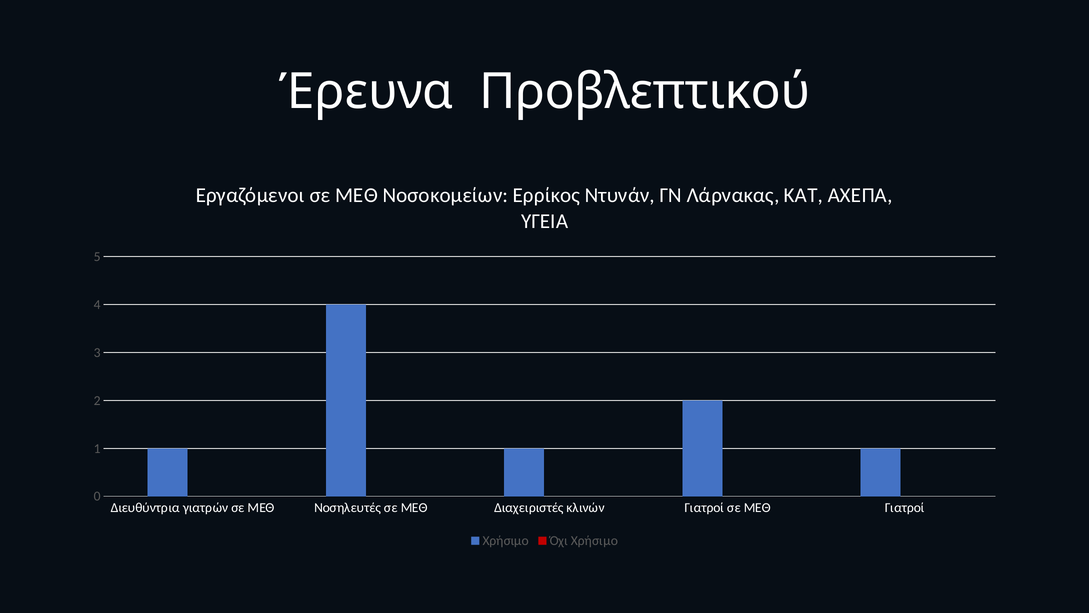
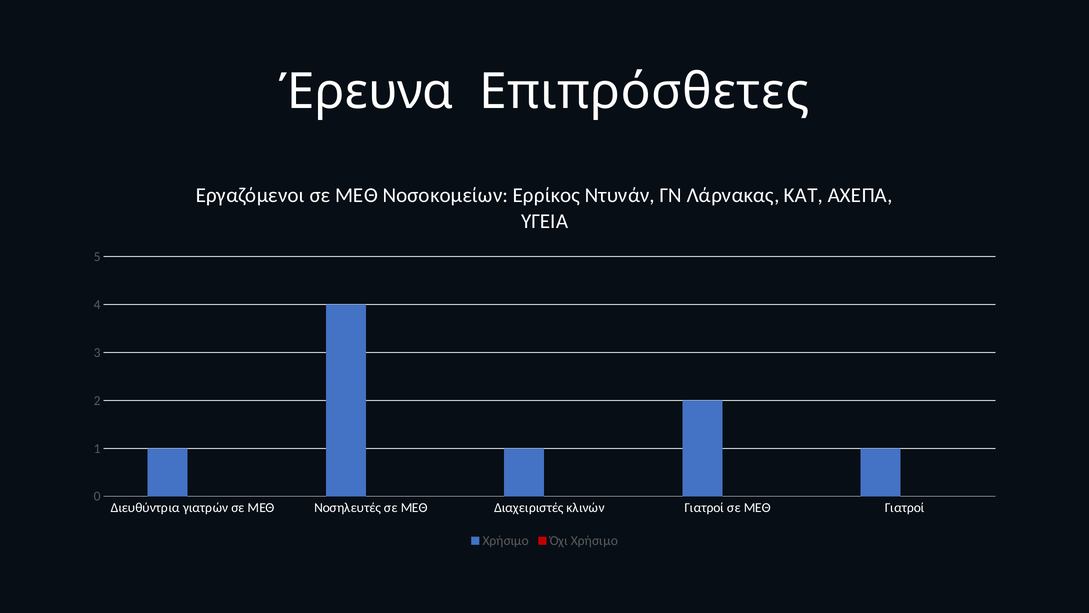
Προβλεπτικού: Προβλεπτικού -> Επιπρόσθετες (644, 91)
